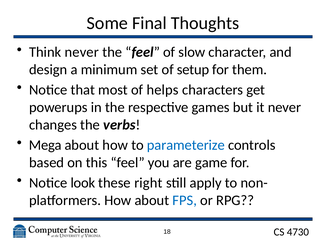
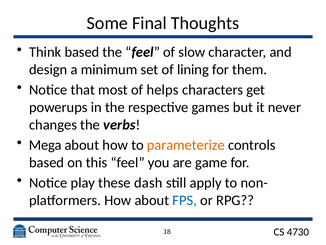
Think never: never -> based (82, 52)
setup: setup -> lining (193, 69)
parameterize colour: blue -> orange (186, 145)
look: look -> play (83, 183)
right: right -> dash (148, 183)
